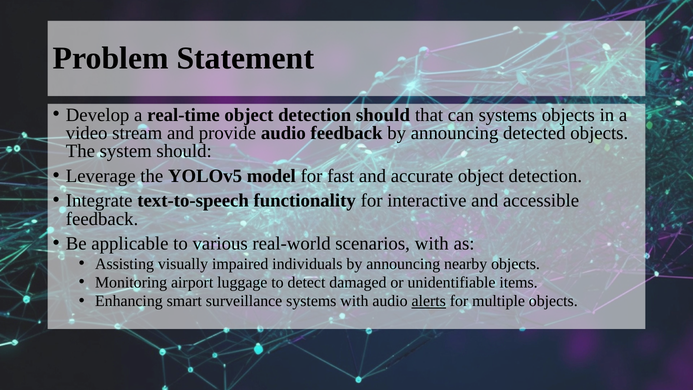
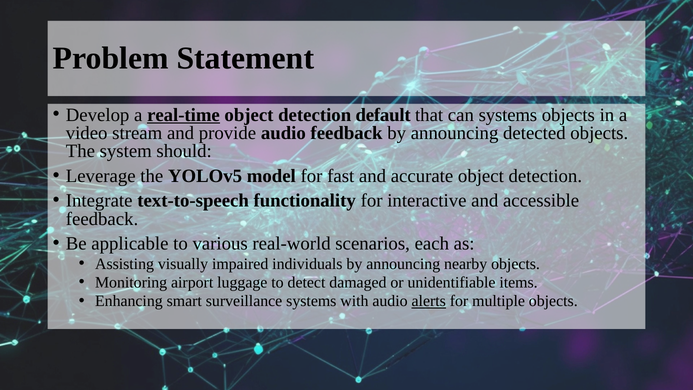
real-time underline: none -> present (183, 115)
detection should: should -> default (383, 115)
scenarios with: with -> each (432, 244)
